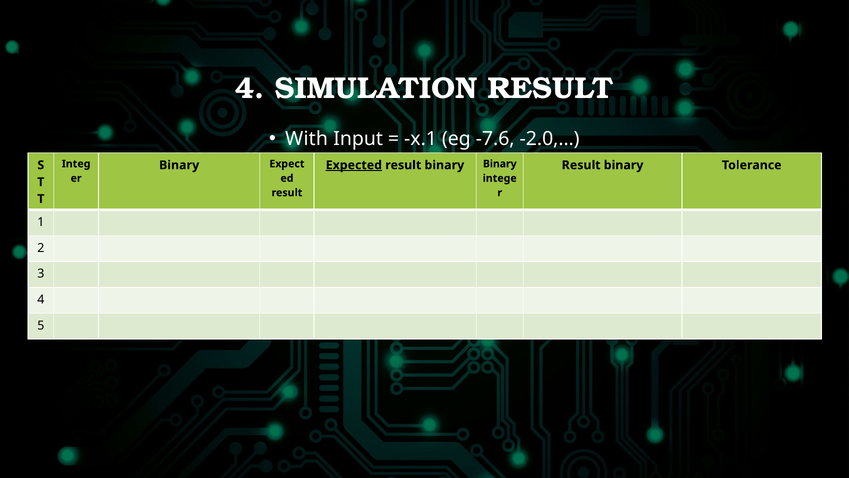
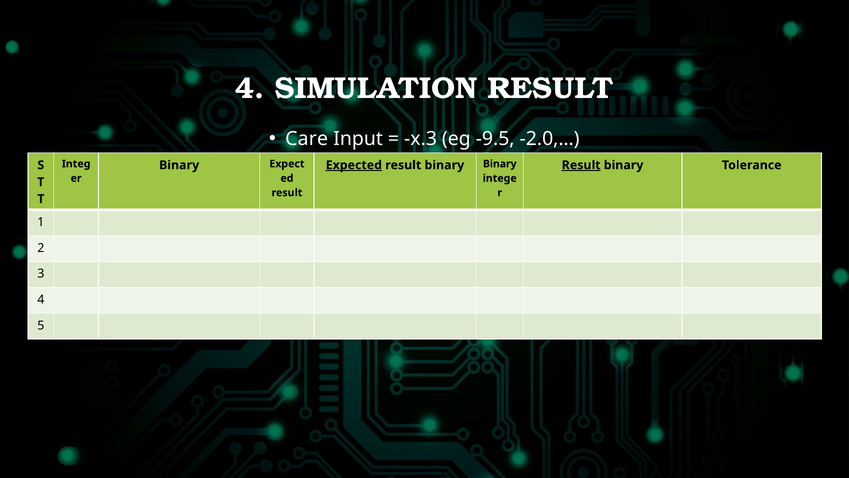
With: With -> Care (307, 139)
x.1: x.1 -> x.3 (421, 139)
-7.6: -7.6 -> -9.5 (495, 139)
Result underline: none -> present (581, 165)
